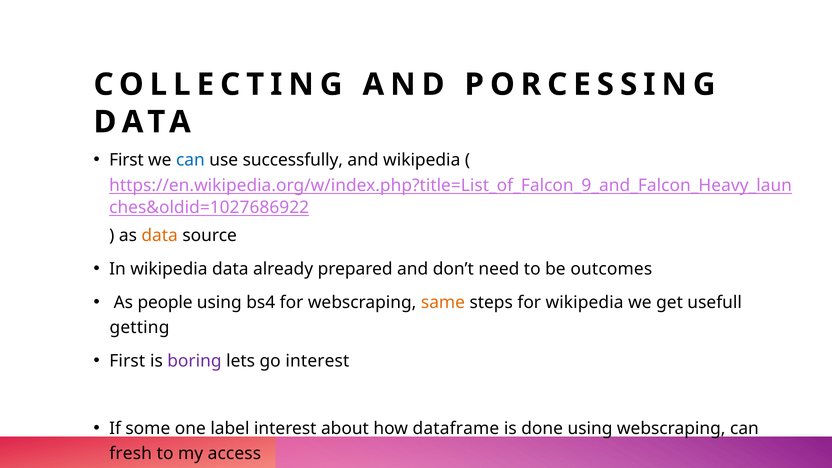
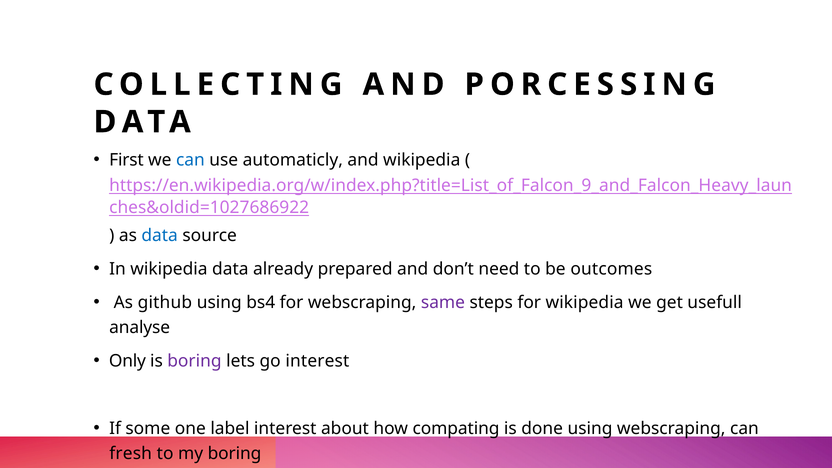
successfully: successfully -> automaticly (293, 160)
data colour: orange -> blue (160, 235)
people: people -> github (165, 303)
same colour: orange -> purple (443, 303)
getting: getting -> analyse (140, 328)
First: First -> Only (127, 361)
dataframe: dataframe -> compating (456, 429)
my access: access -> boring (234, 453)
